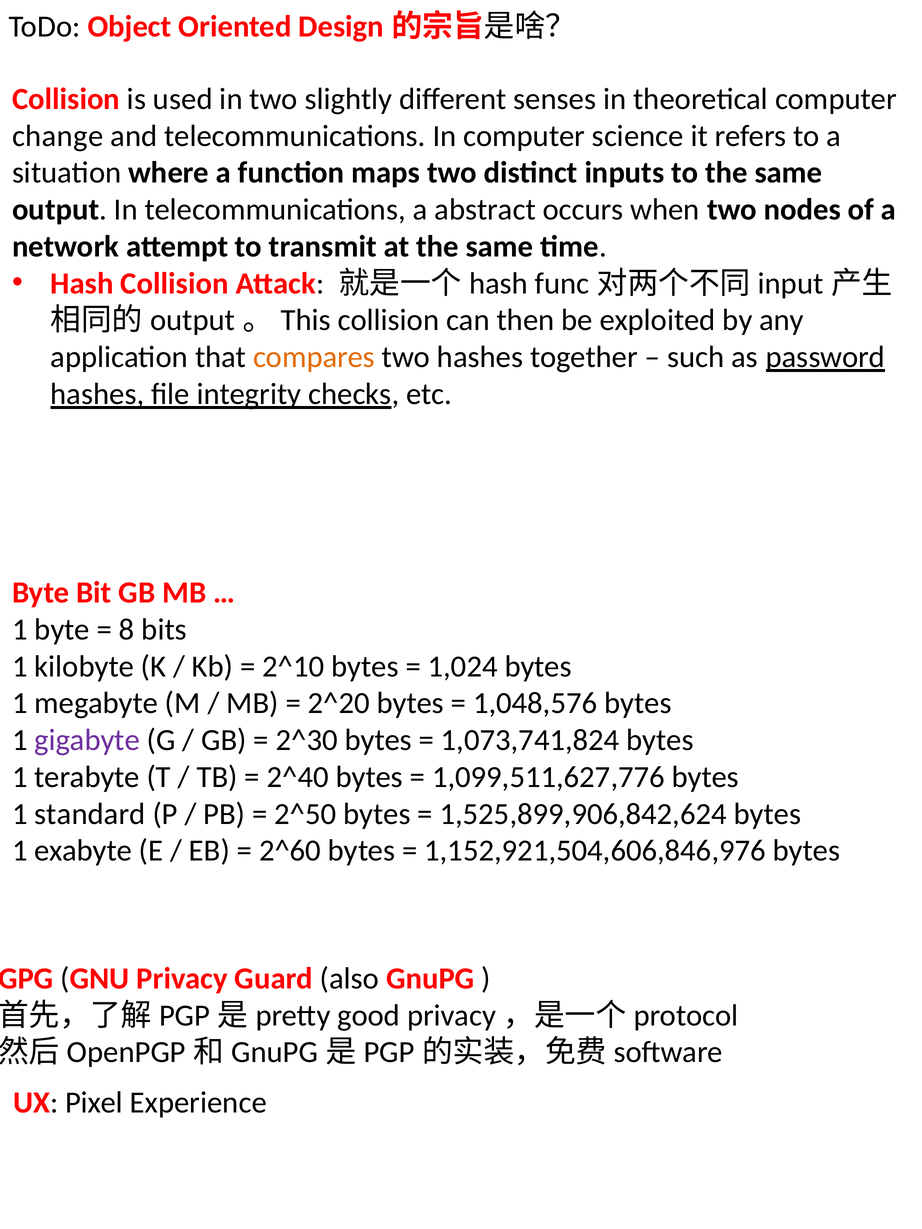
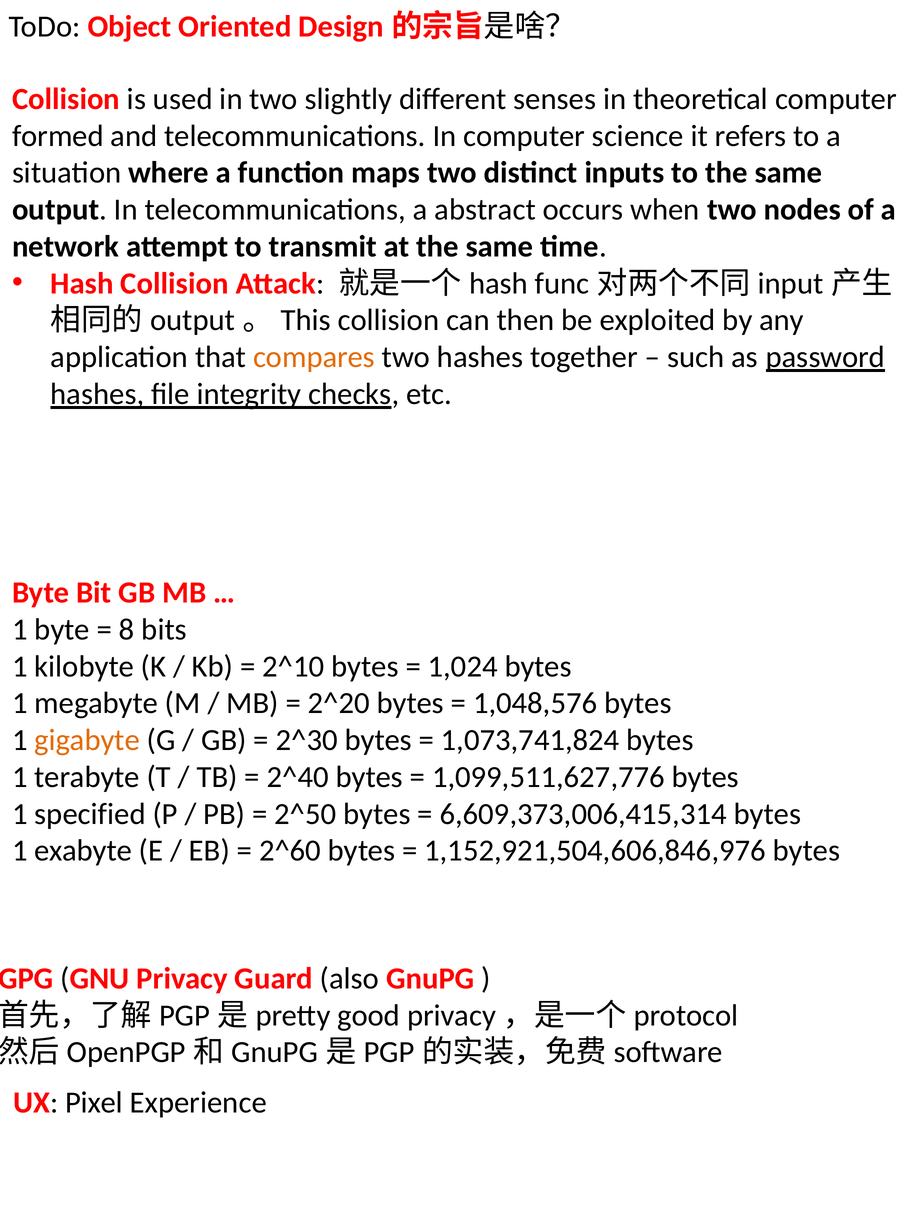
change: change -> formed (58, 136)
gigabyte colour: purple -> orange (87, 740)
standard: standard -> specified (90, 814)
1,525,899,906,842,624: 1,525,899,906,842,624 -> 6,609,373,006,415,314 (583, 814)
